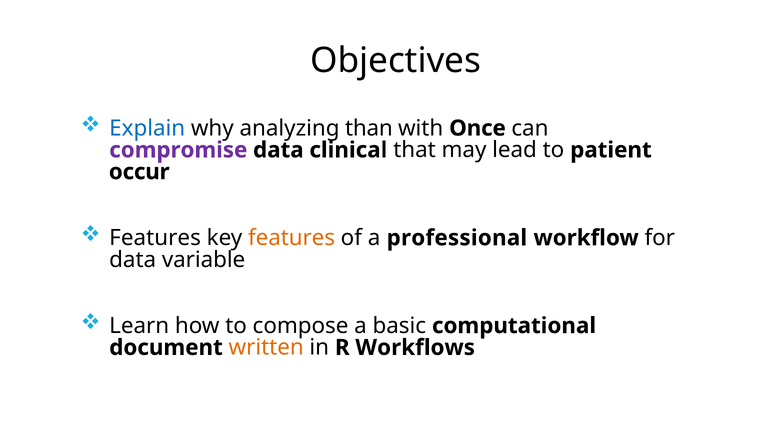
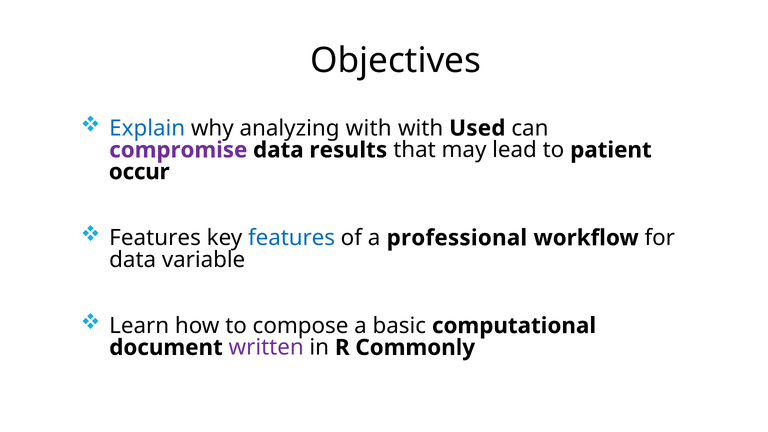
analyzing than: than -> with (369, 128)
Once: Once -> Used (477, 128)
clinical: clinical -> results (348, 150)
features colour: orange -> blue (292, 238)
written colour: orange -> purple (266, 348)
Workflows: Workflows -> Commonly (415, 348)
